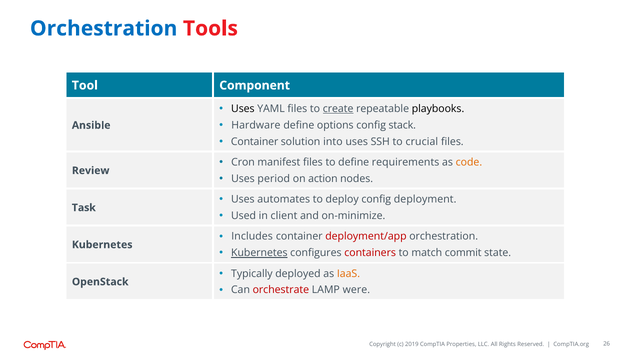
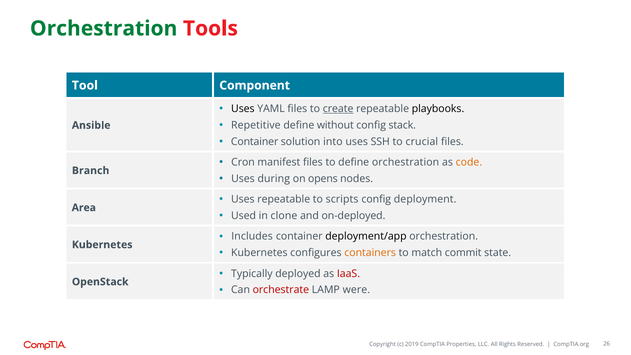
Orchestration colour: blue -> green (104, 29)
Hardware: Hardware -> Repetitive (256, 125)
options: options -> without (335, 125)
define requirements: requirements -> orchestration (406, 162)
Review: Review -> Branch (91, 171)
period: period -> during (274, 179)
action: action -> opens (323, 179)
Uses automates: automates -> repeatable (284, 199)
deploy: deploy -> scripts (342, 199)
Task: Task -> Area (84, 208)
client: client -> clone (284, 216)
on-minimize: on-minimize -> on-deployed (353, 216)
deployment/app colour: red -> black (366, 236)
Kubernetes underline: present -> none (259, 253)
containers colour: red -> orange (370, 253)
IaaS colour: orange -> red (348, 274)
